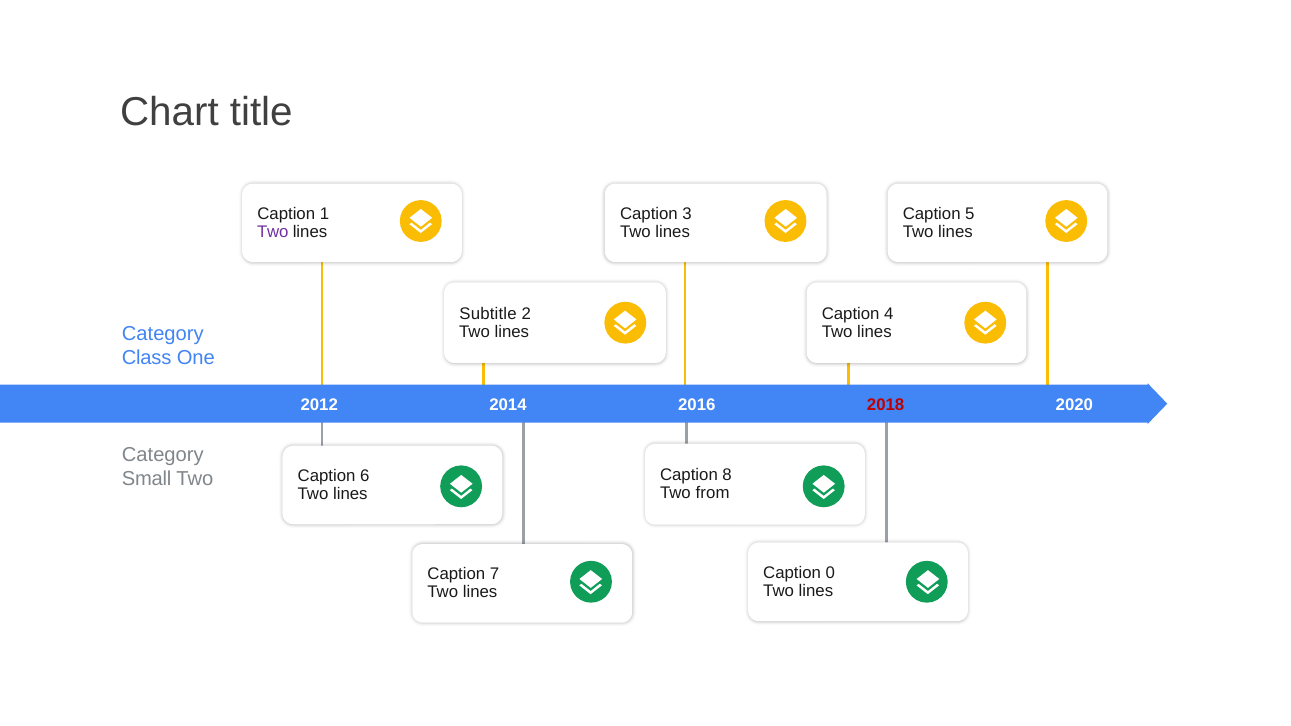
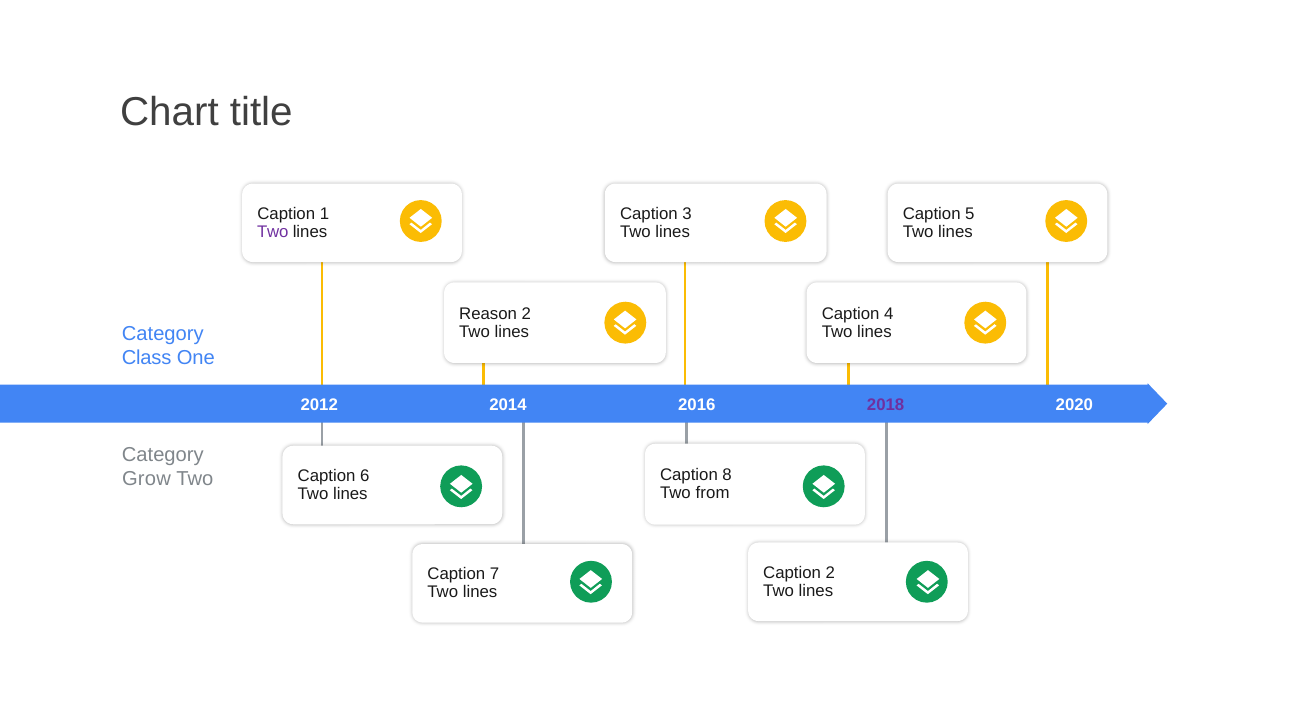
Subtitle: Subtitle -> Reason (488, 314)
2018 colour: red -> purple (886, 405)
Small: Small -> Grow (146, 479)
Caption 0: 0 -> 2 (830, 573)
